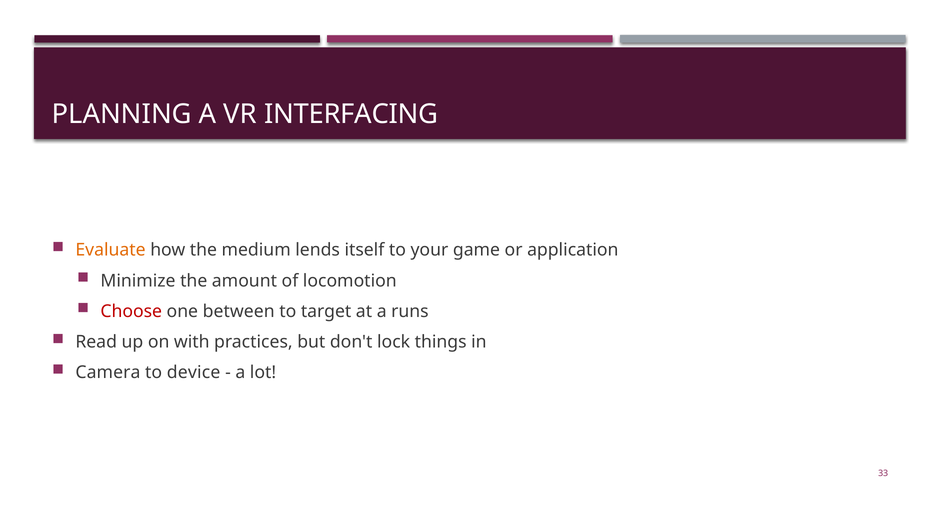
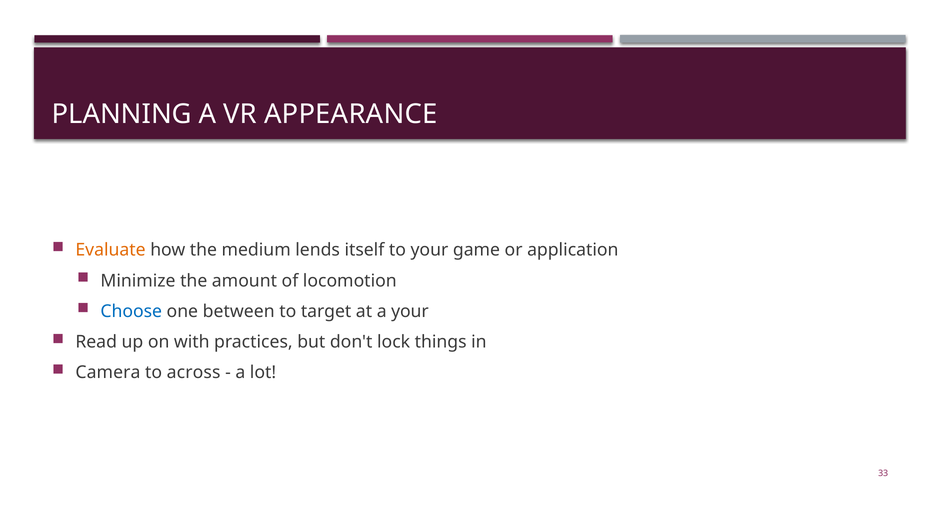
INTERFACING: INTERFACING -> APPEARANCE (351, 114)
Choose colour: red -> blue (131, 311)
a runs: runs -> your (410, 311)
device: device -> across (194, 372)
